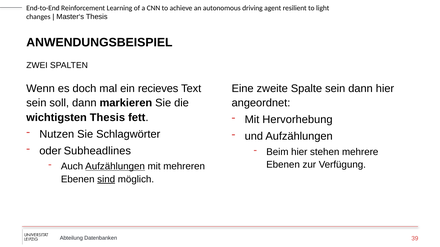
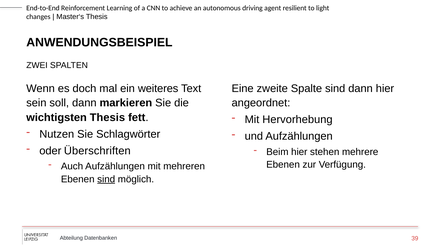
recieves: recieves -> weiteres (158, 89)
Spalte sein: sein -> sind (335, 89)
Subheadlines: Subheadlines -> Überschriften (97, 151)
Aufzählungen underline: present -> none (115, 167)
